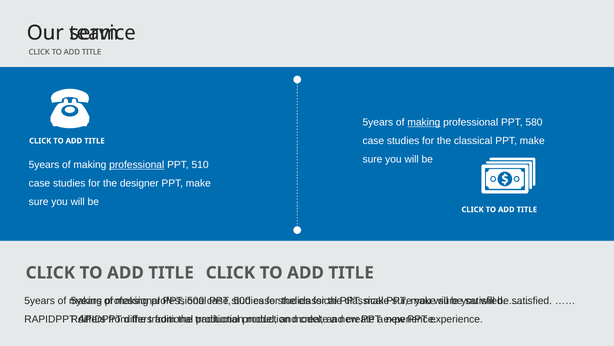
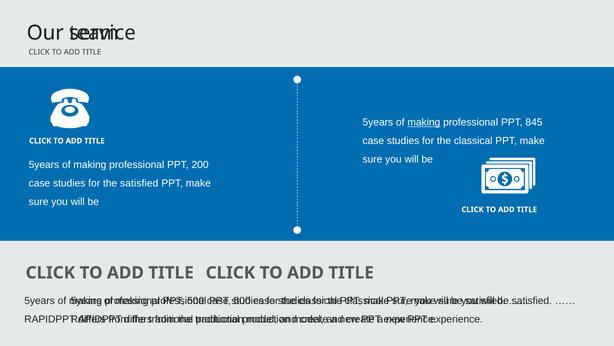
580: 580 -> 845 (534, 122)
professional underline: present -> none (137, 165)
510: 510 -> 200 (200, 165)
the designer: designer -> satisfied (139, 183)
